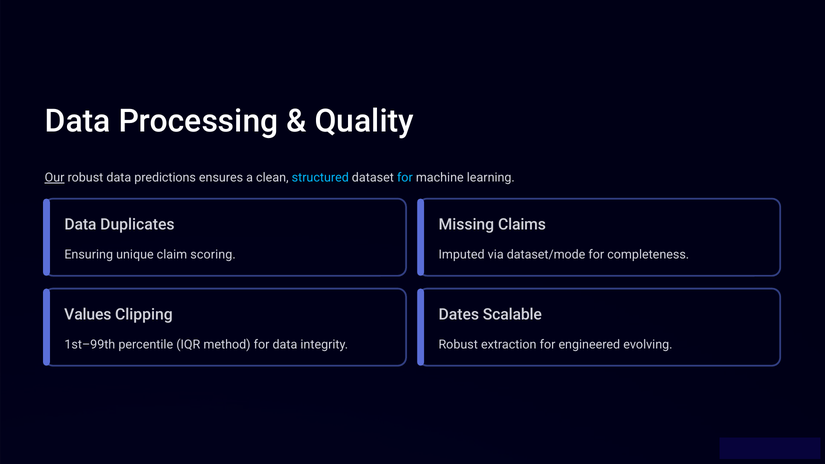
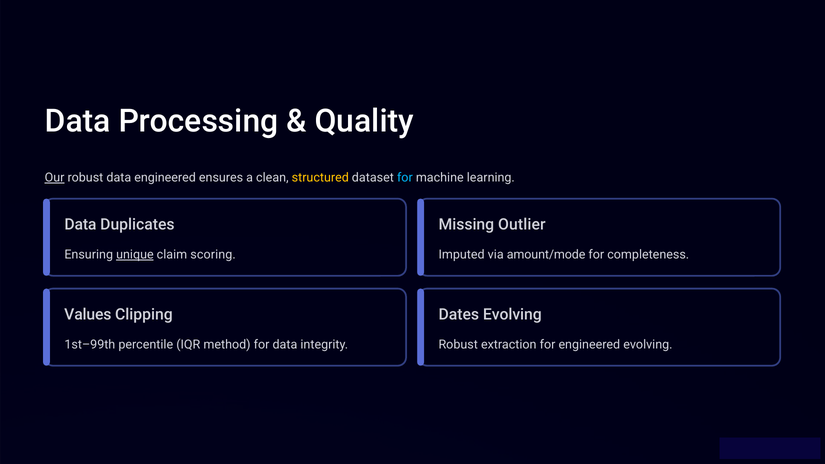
data predictions: predictions -> engineered (165, 178)
structured colour: light blue -> yellow (320, 178)
Claims: Claims -> Outlier (522, 225)
unique underline: none -> present (135, 255)
dataset/mode: dataset/mode -> amount/mode (546, 255)
Dates Scalable: Scalable -> Evolving (512, 314)
